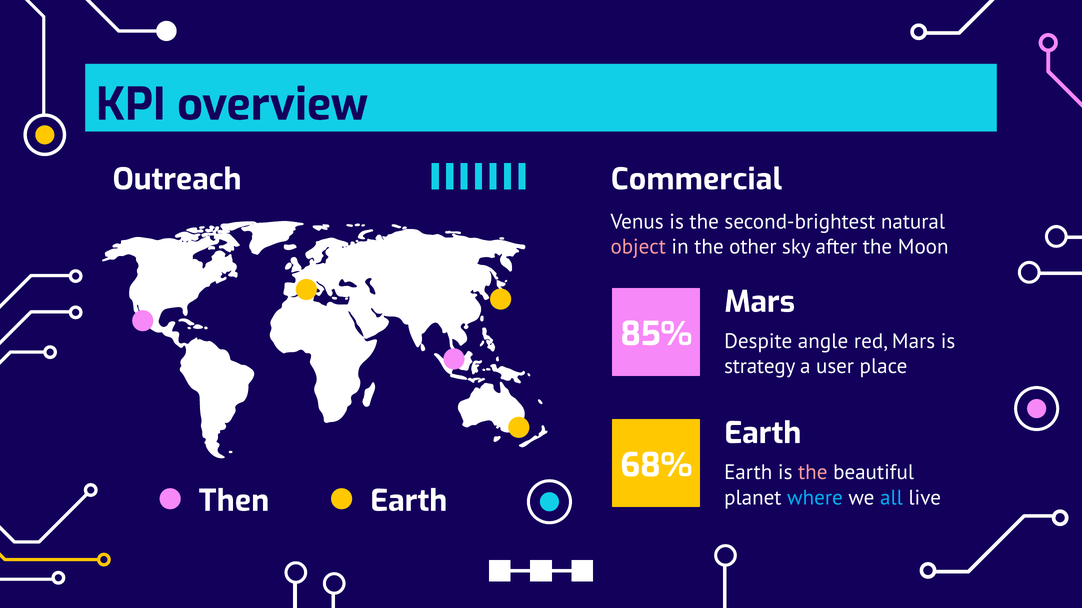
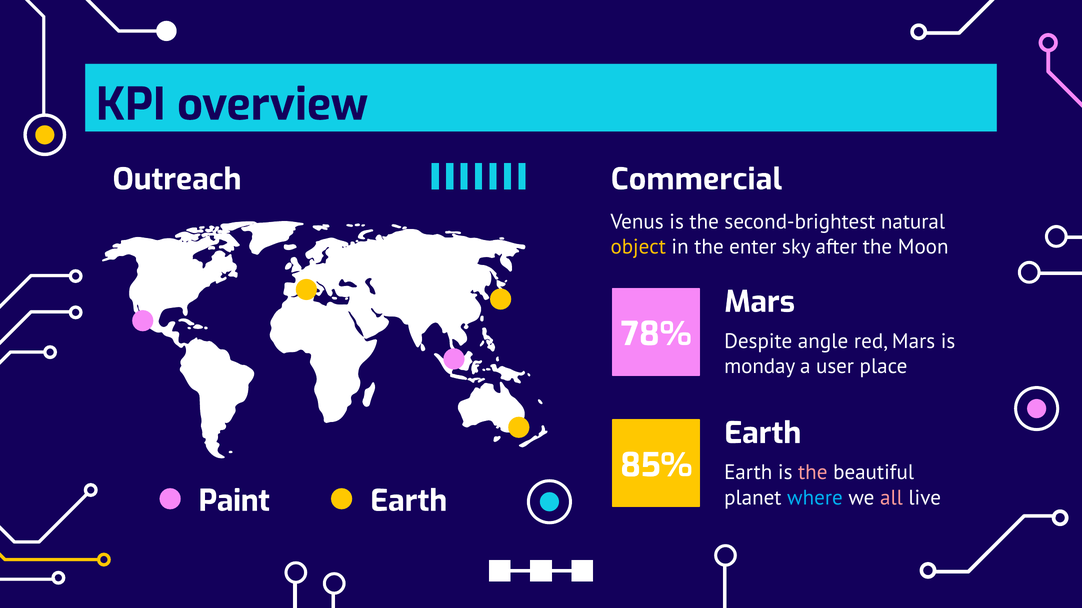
object colour: pink -> yellow (638, 247)
other: other -> enter (753, 247)
85%: 85% -> 78% (656, 335)
strategy: strategy -> monday (760, 367)
68%: 68% -> 85% (656, 466)
Then: Then -> Paint (234, 501)
all colour: light blue -> pink (891, 498)
